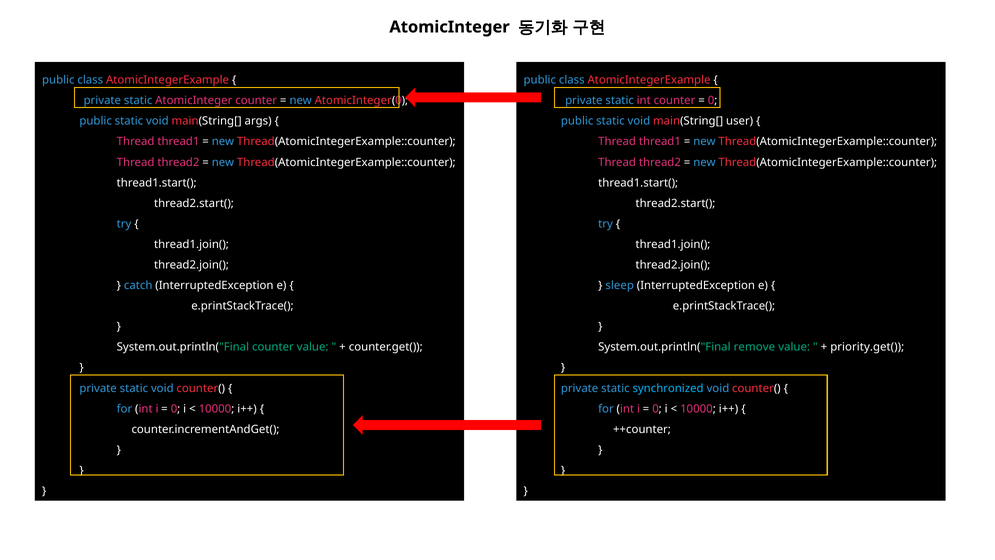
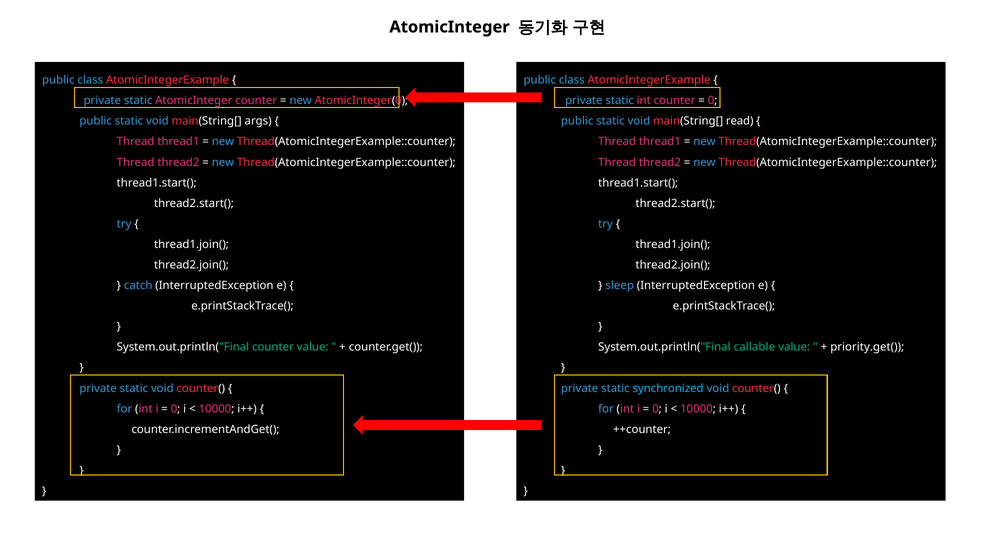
user: user -> read (740, 121)
remove: remove -> callable (754, 347)
